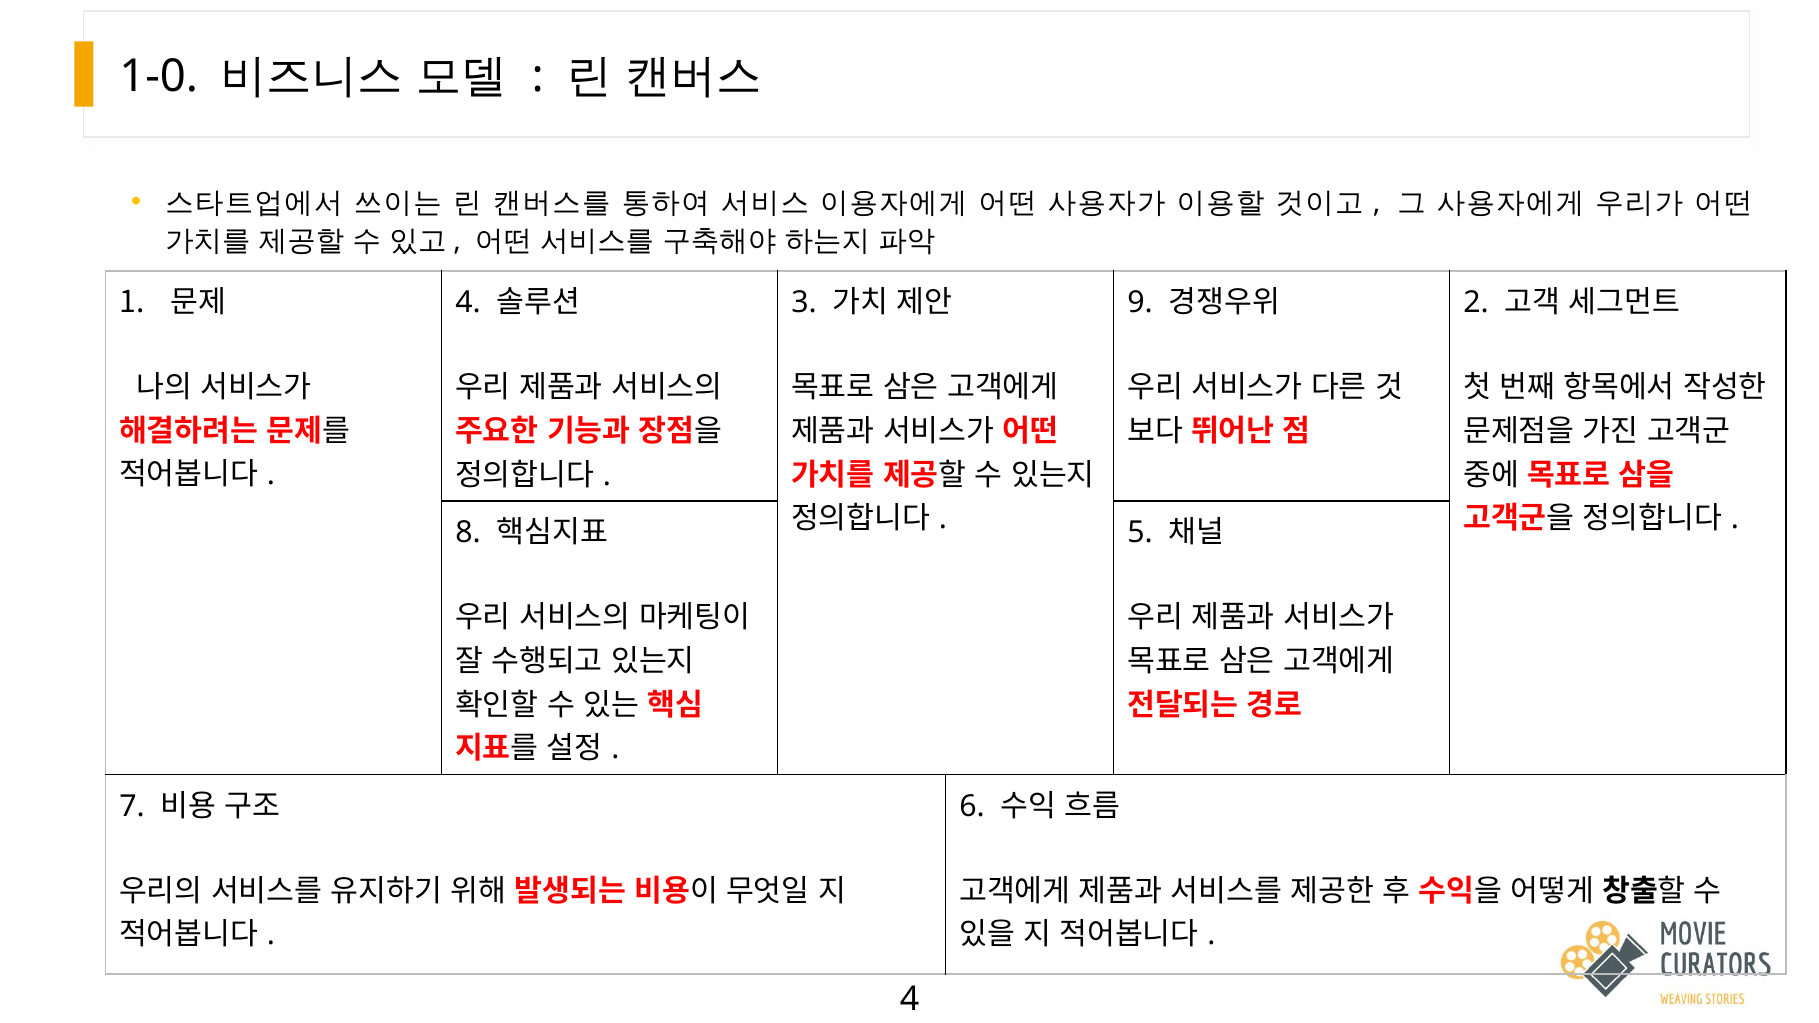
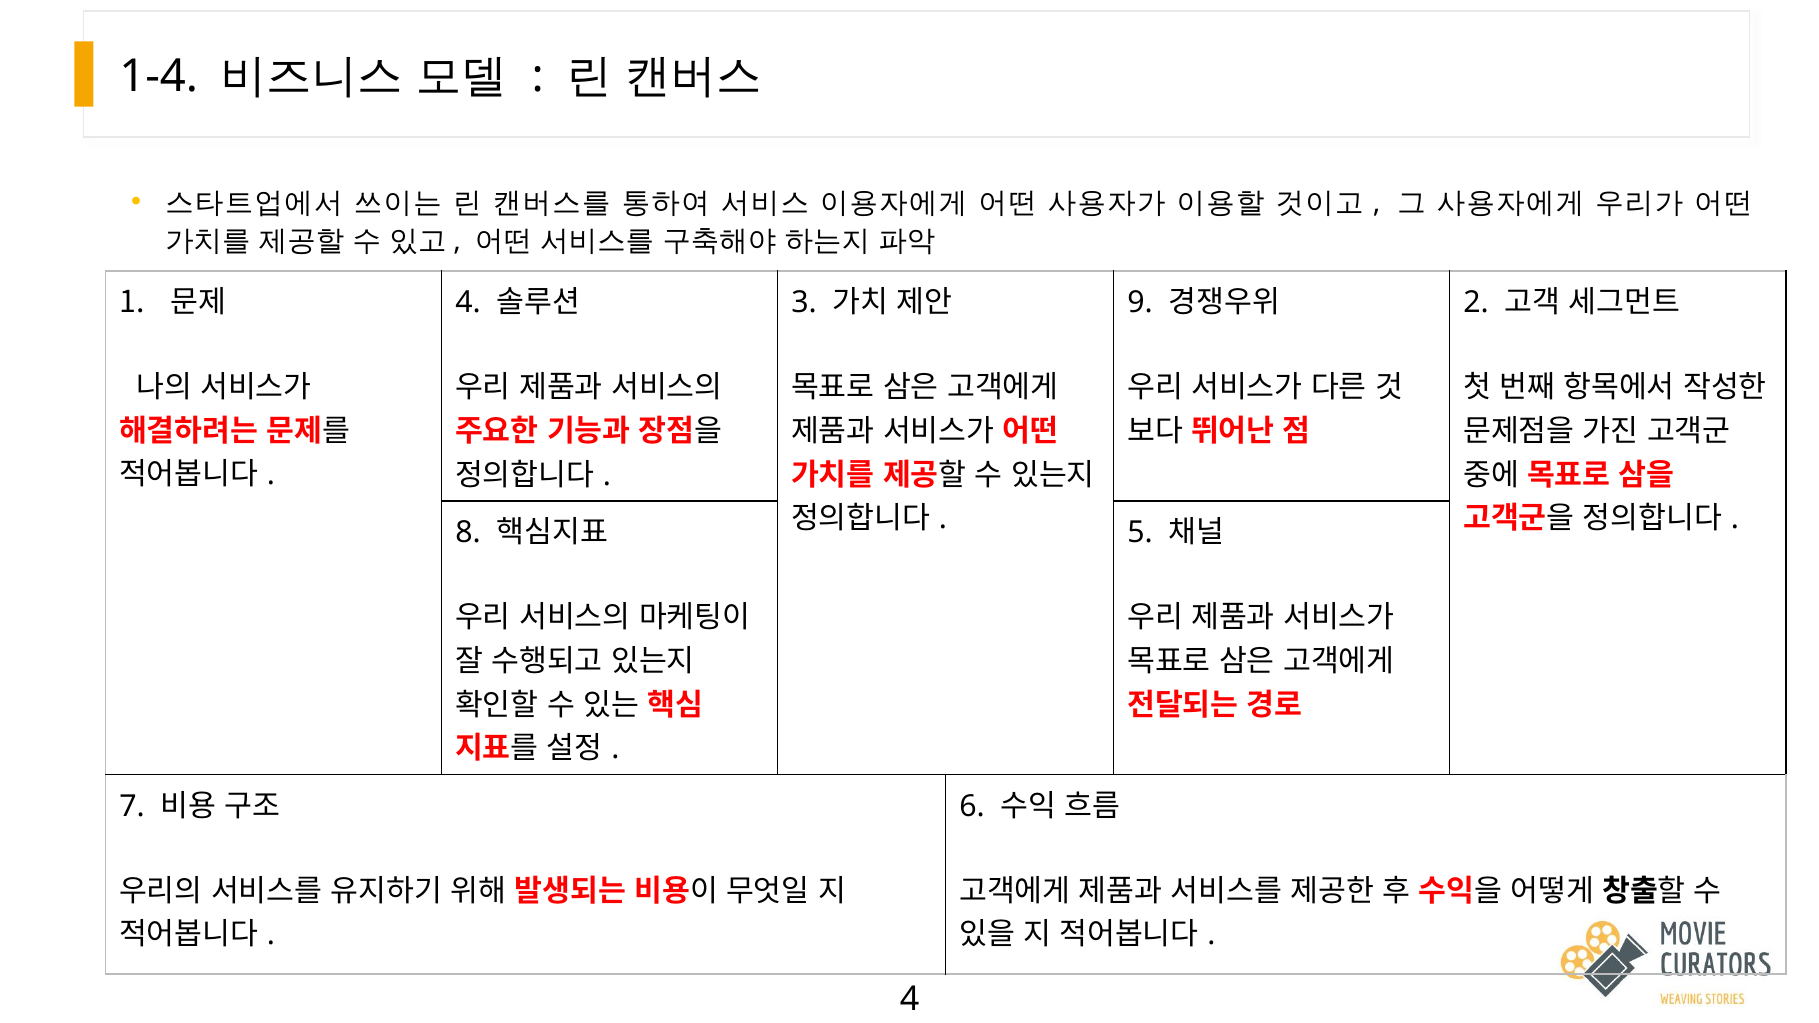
1-0: 1-0 -> 1-4 (159, 76)
